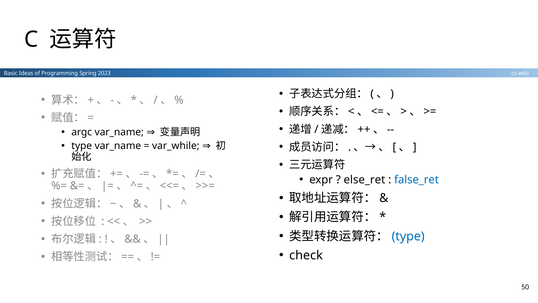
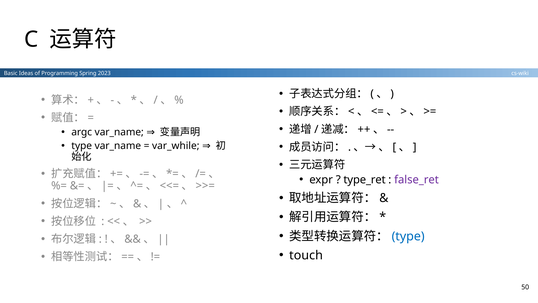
else_ret: else_ret -> type_ret (365, 179)
false_ret colour: blue -> purple (417, 179)
check: check -> touch (306, 255)
